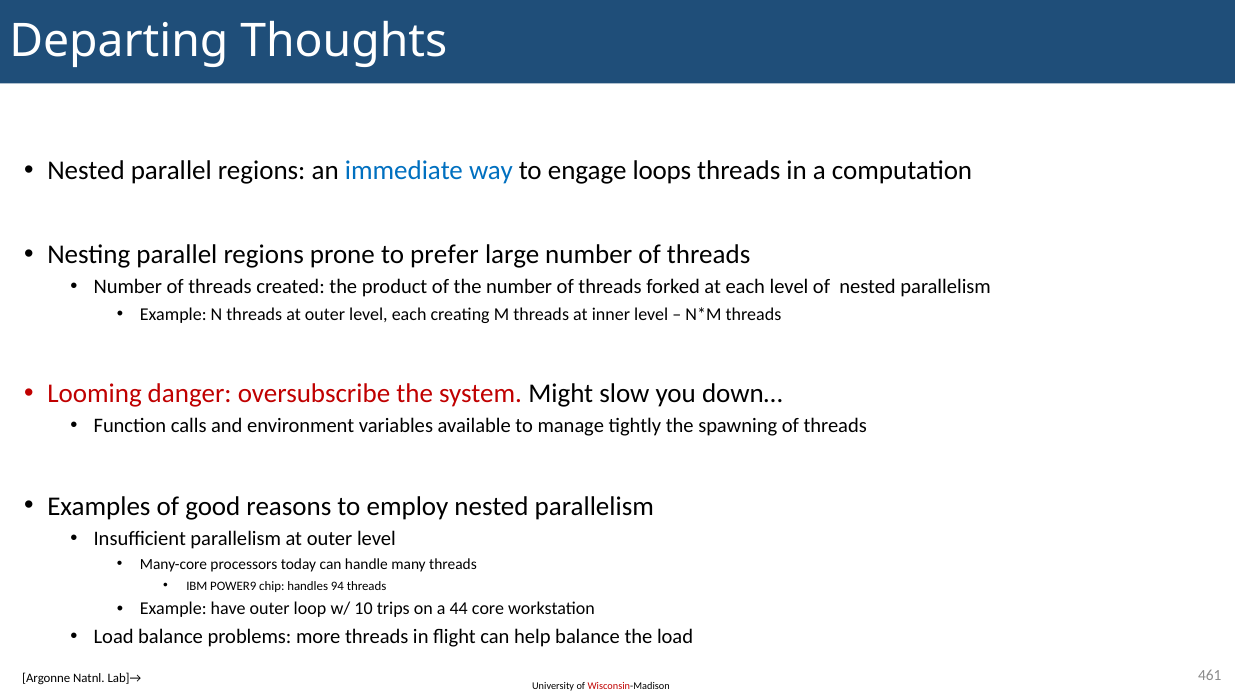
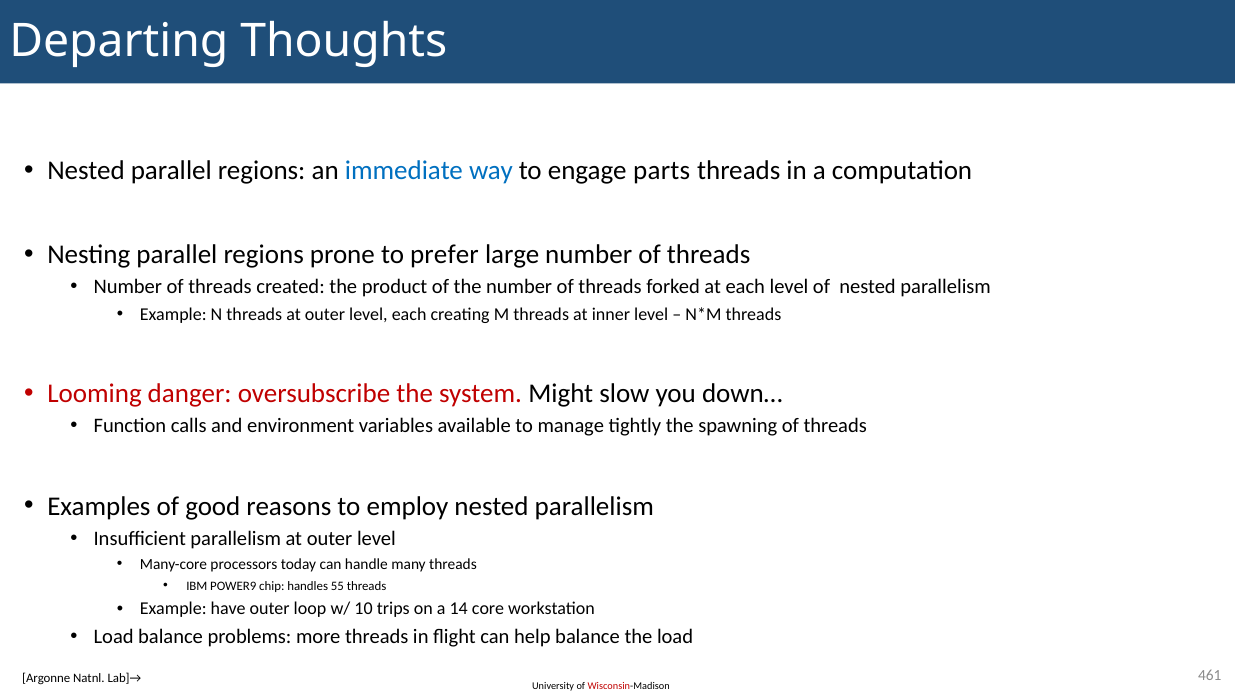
loops: loops -> parts (662, 170)
94: 94 -> 55 (337, 586)
44: 44 -> 14 (459, 609)
